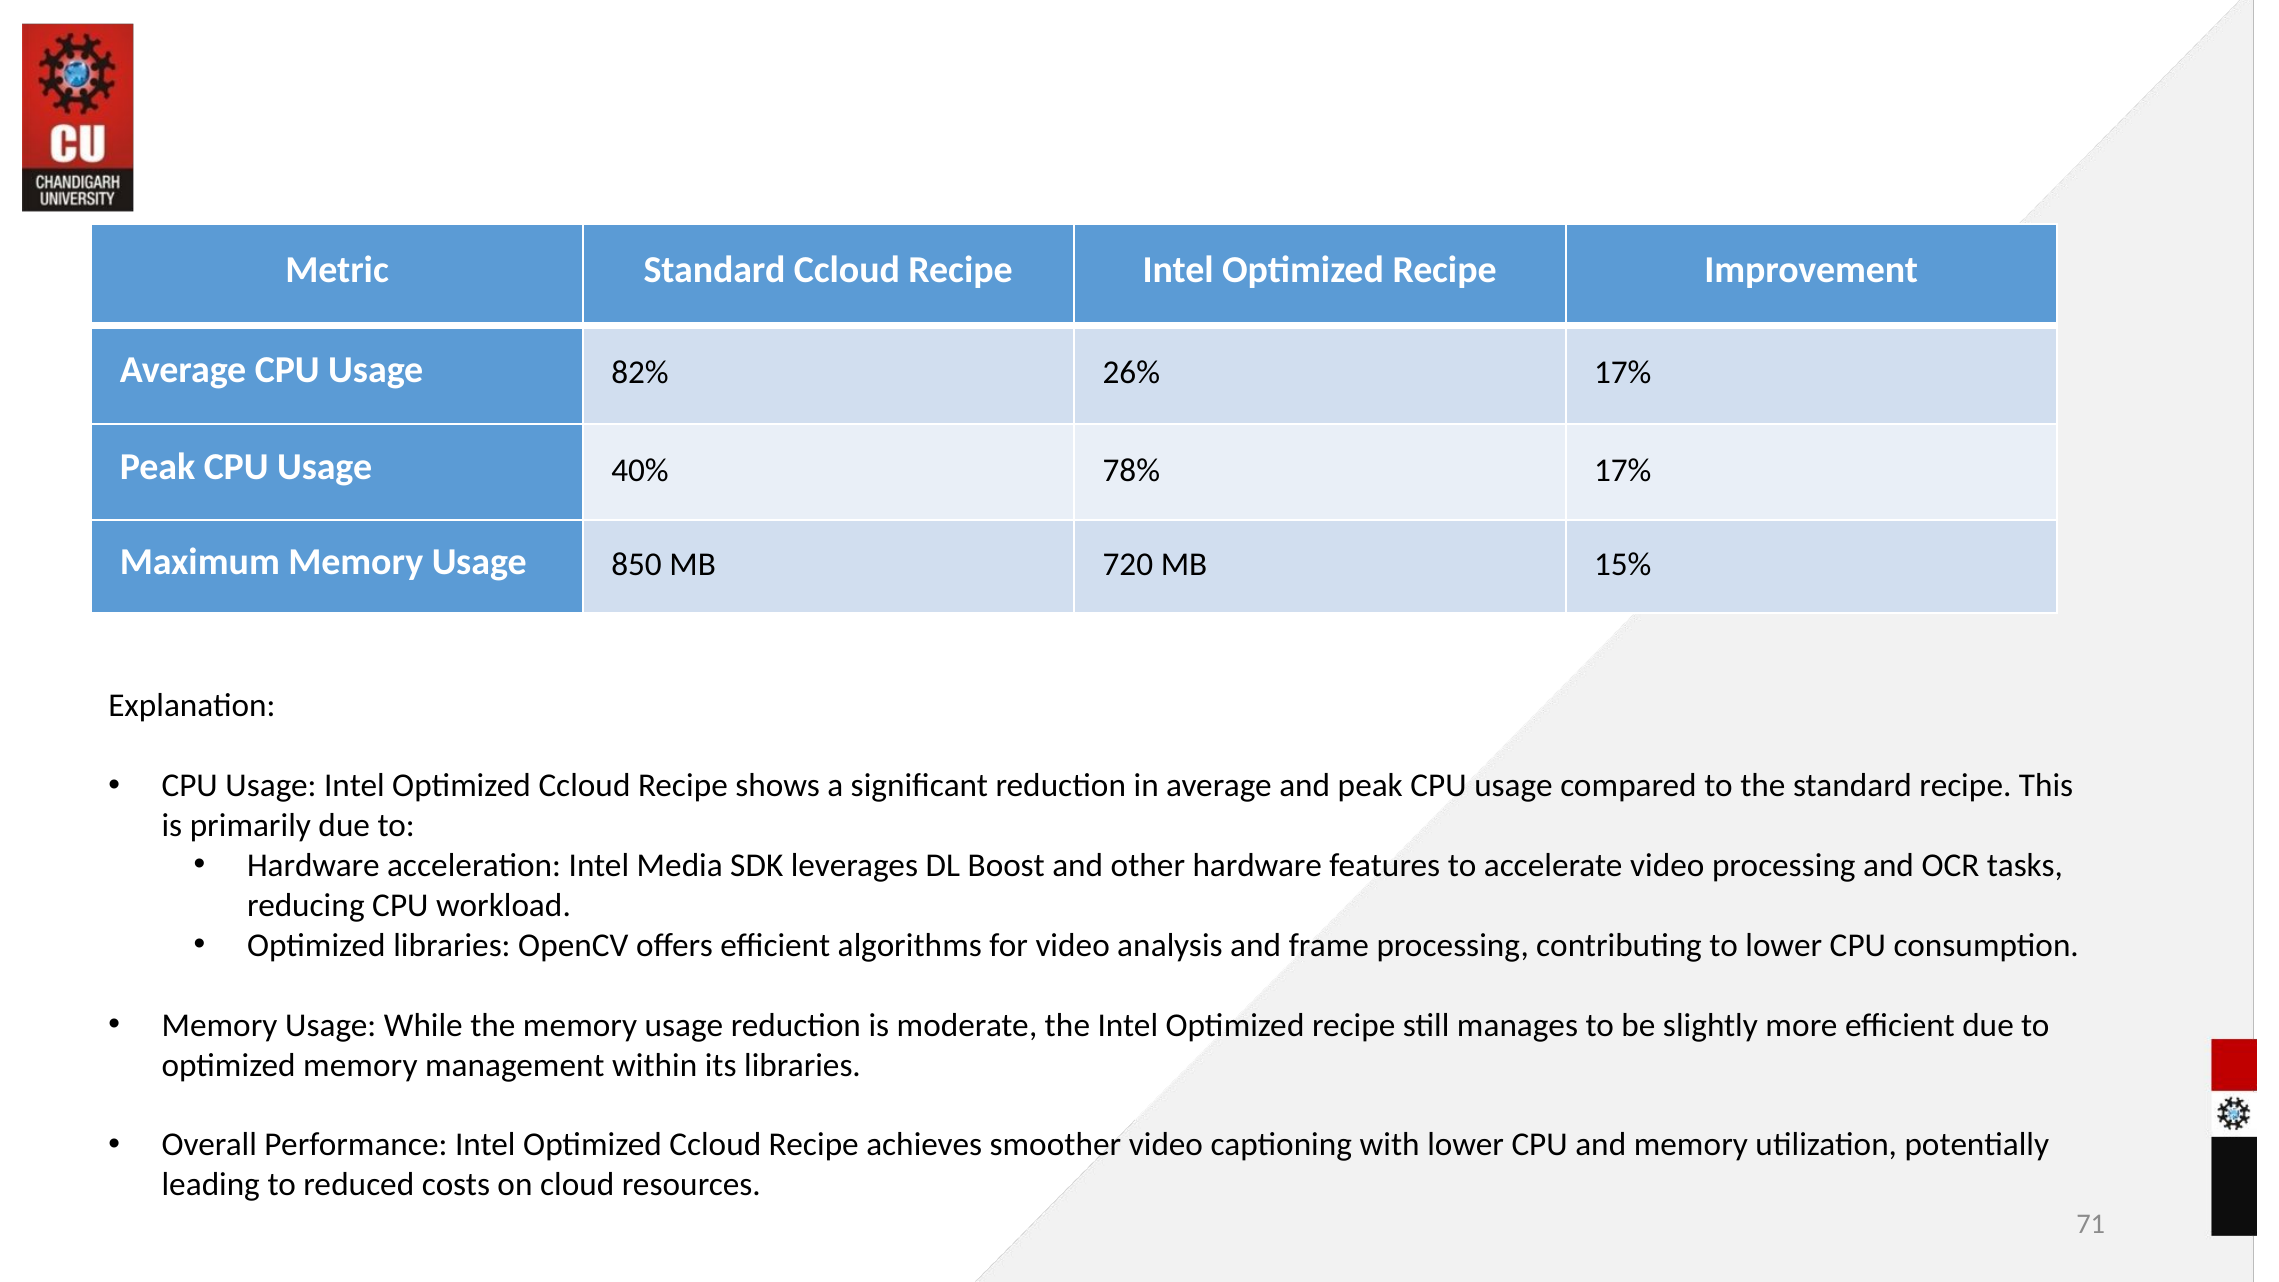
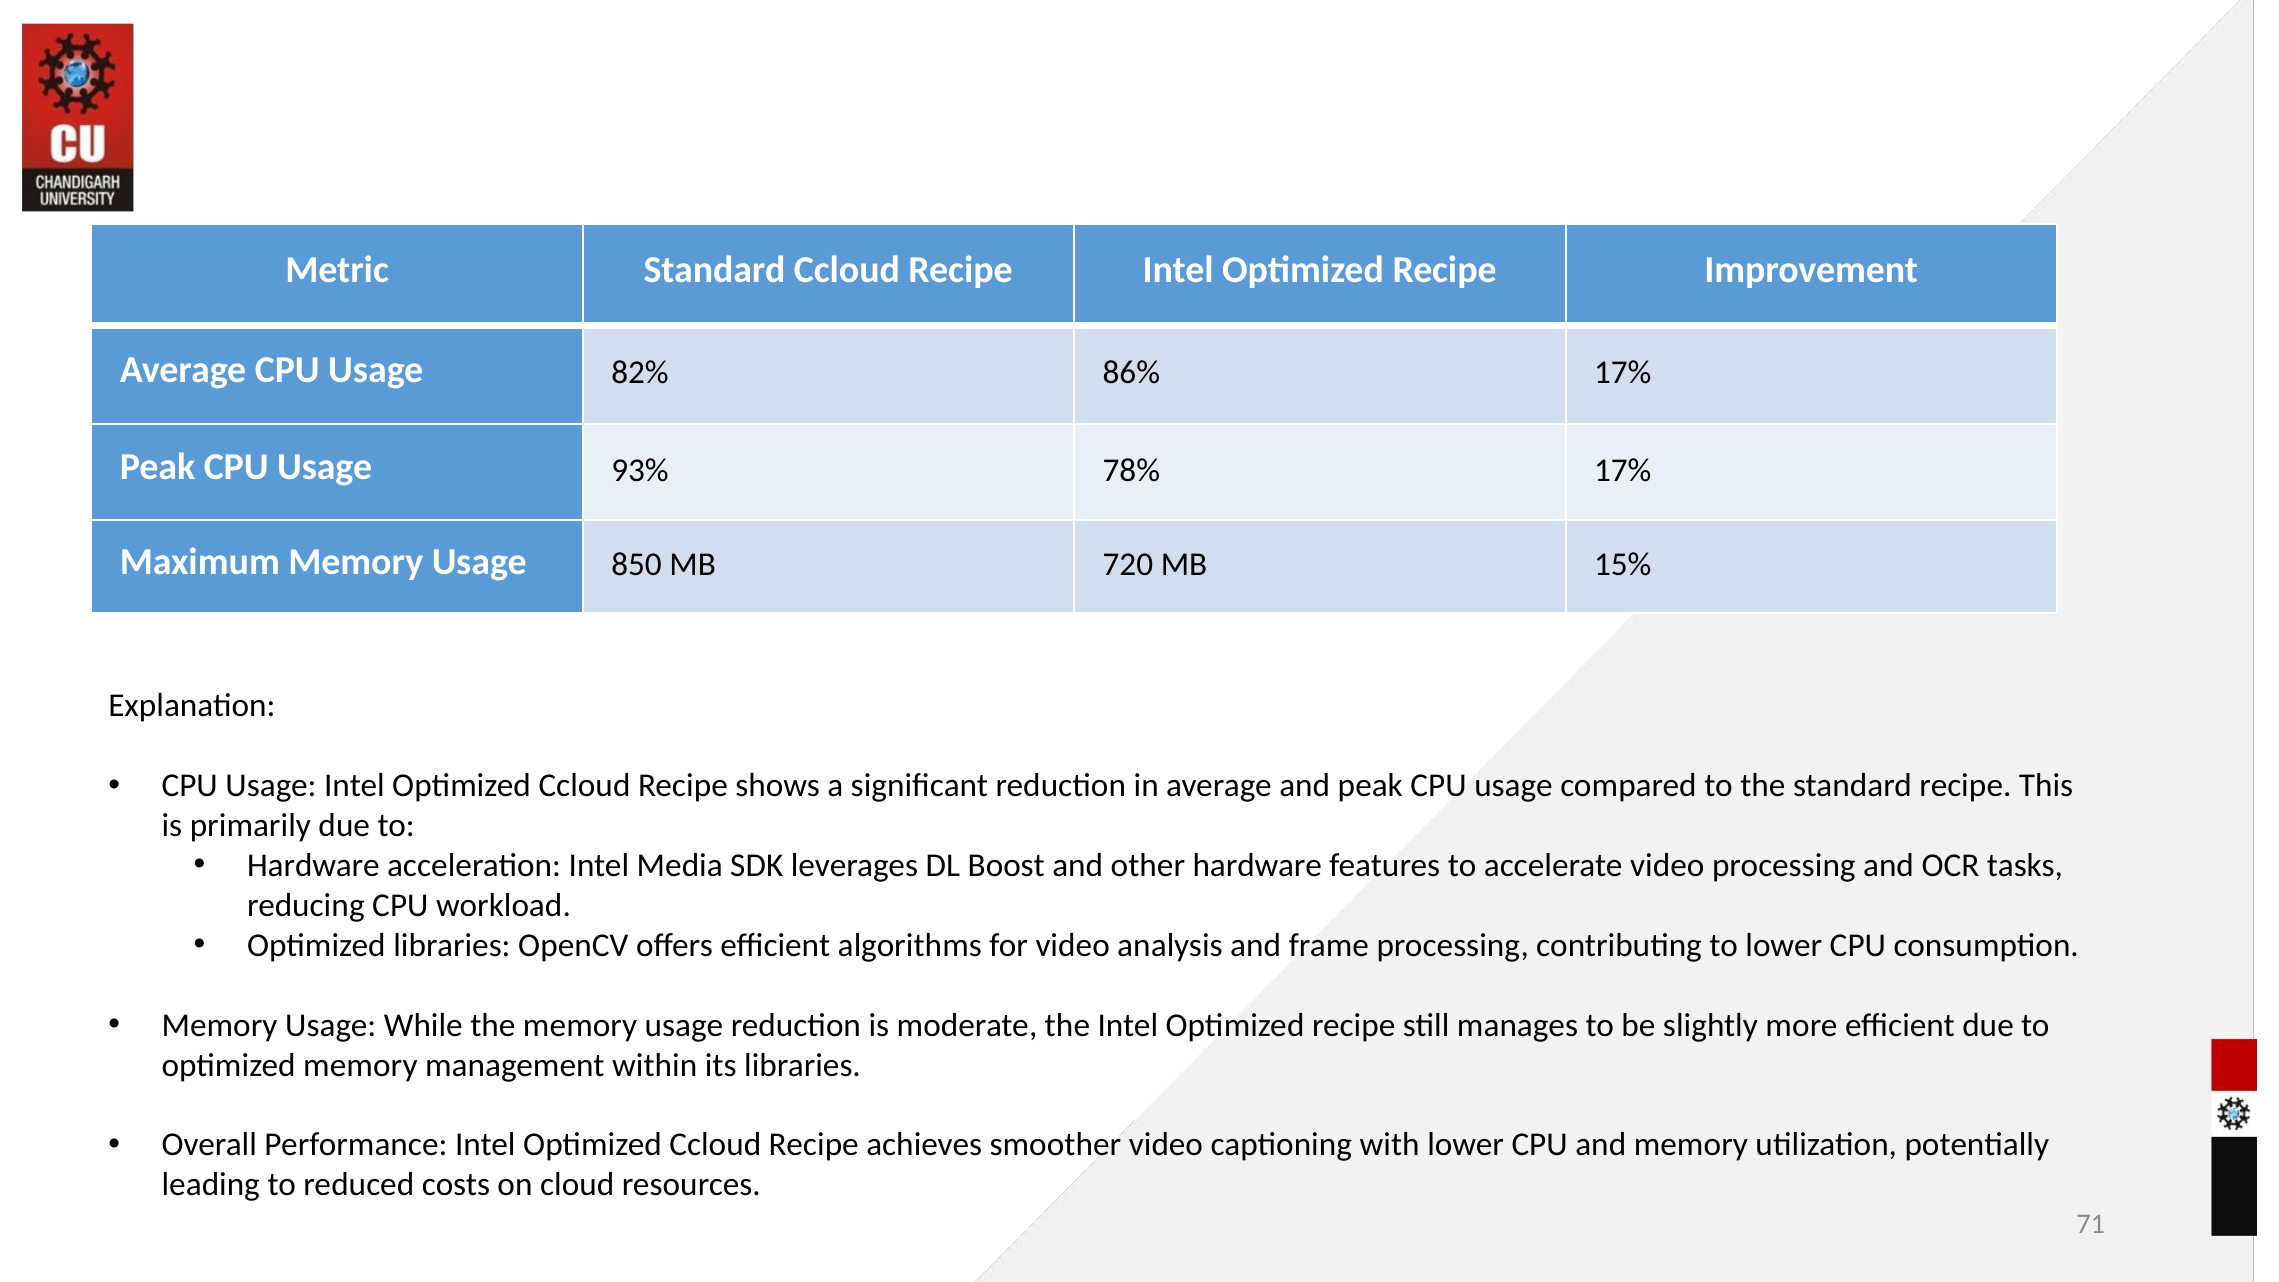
26%: 26% -> 86% (1131, 373)
40%: 40% -> 93% (640, 470)
